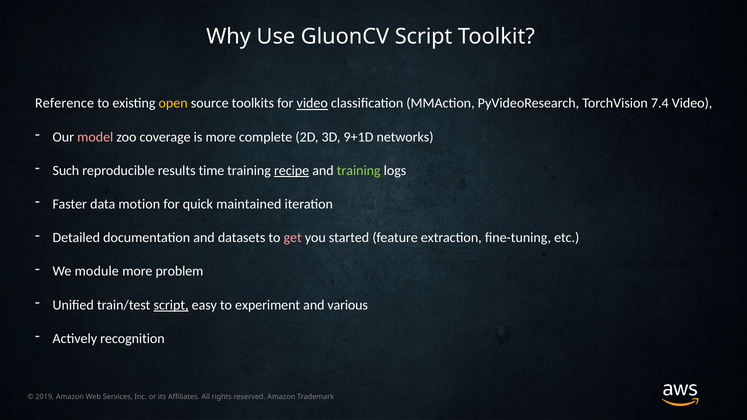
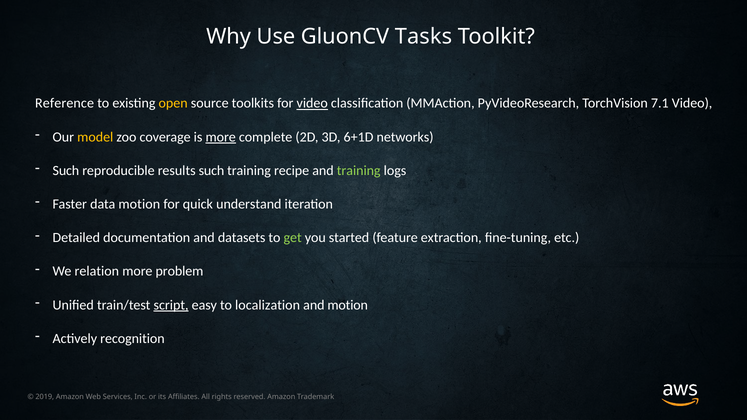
GluonCV Script: Script -> Tasks (423, 36)
7.4: 7.4 -> 7.1 (660, 103)
model colour: pink -> yellow (95, 137)
more underline: none -> present (221, 137)
9+1D: 9+1D -> 6+1D (358, 137)
results time: time -> such (211, 171)
recipe underline: present -> none (292, 171)
maintained: maintained -> understand (249, 204)
get colour: pink -> light green (293, 238)
module: module -> relation (97, 271)
experiment: experiment -> localization (268, 305)
and various: various -> motion (348, 305)
